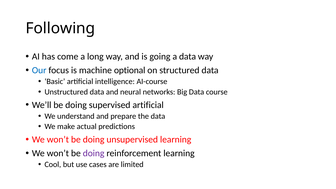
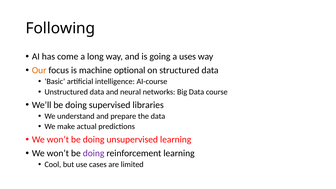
a data: data -> uses (188, 57)
Our colour: blue -> orange (39, 70)
supervised artificial: artificial -> libraries (148, 105)
